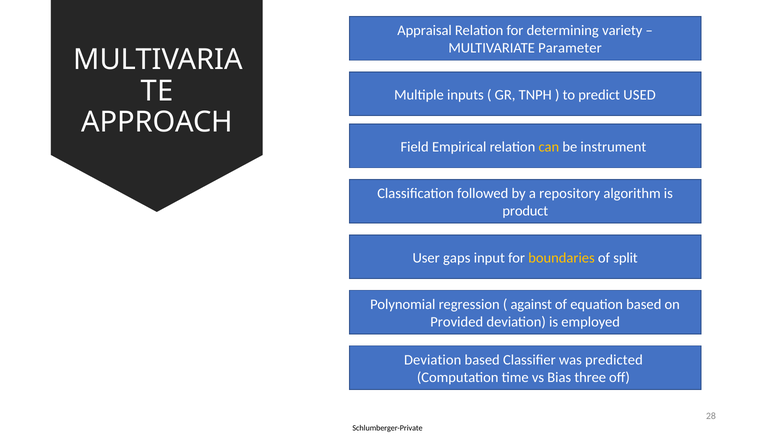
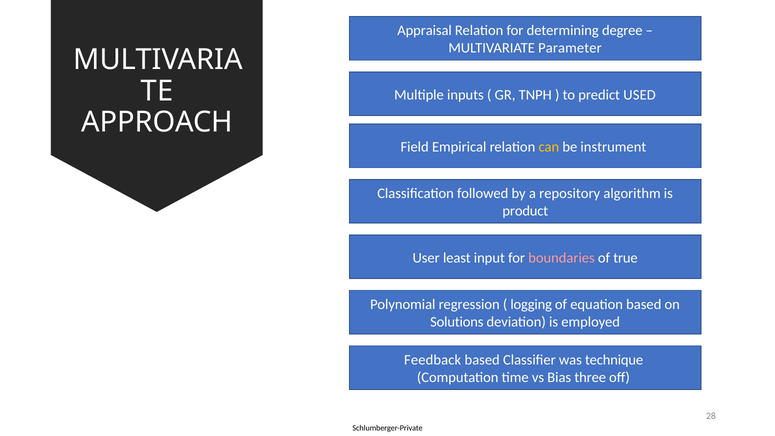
variety: variety -> degree (622, 31)
gaps: gaps -> least (457, 258)
boundaries colour: yellow -> pink (562, 258)
split: split -> true (626, 258)
against: against -> logging (531, 304)
Provided: Provided -> Solutions (457, 322)
Deviation: Deviation -> Feedback (433, 360)
predicted: predicted -> technique (614, 360)
